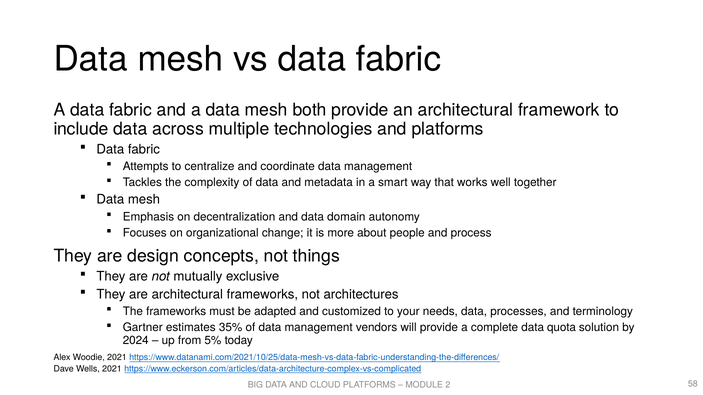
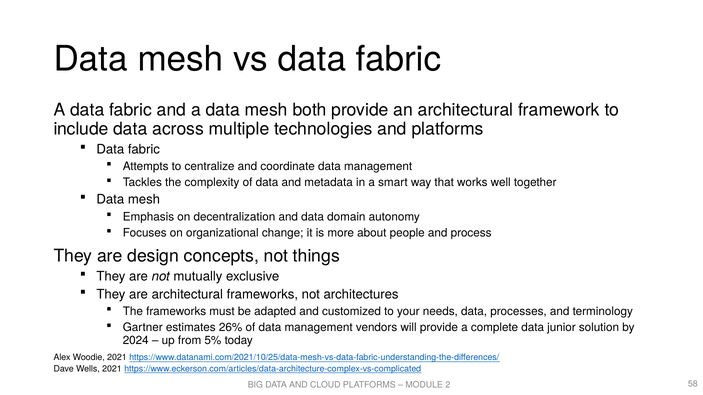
35%: 35% -> 26% (231, 328)
quota: quota -> junior (561, 328)
